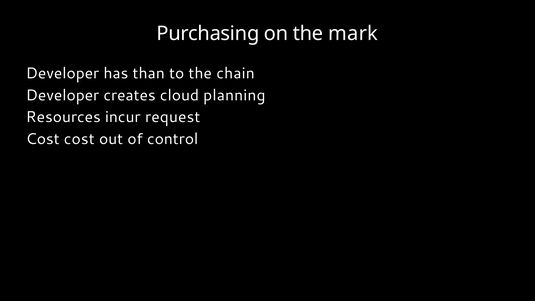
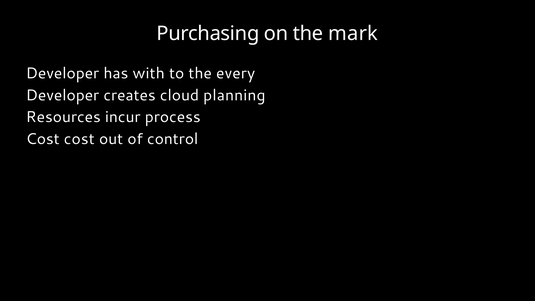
than: than -> with (149, 73)
chain: chain -> every (236, 73)
request: request -> process (173, 117)
